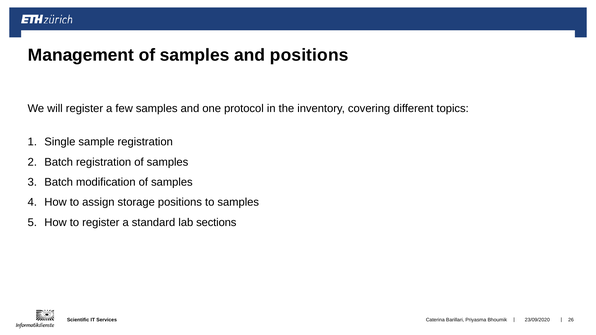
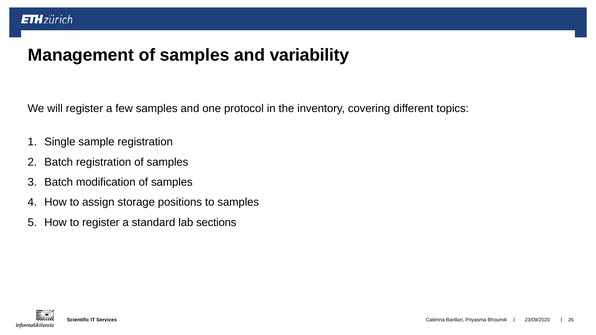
and positions: positions -> variability (309, 55)
